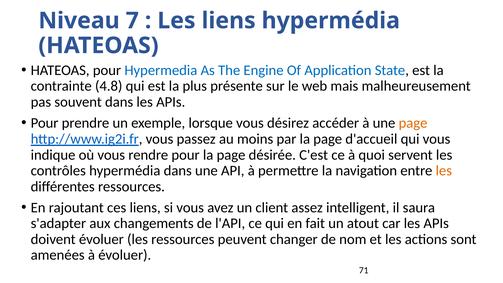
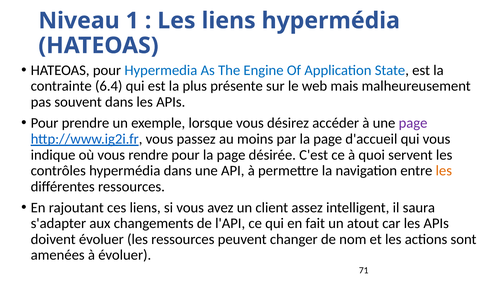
7: 7 -> 1 (132, 21)
4.8: 4.8 -> 6.4 (109, 86)
page colour: orange -> purple (413, 123)
